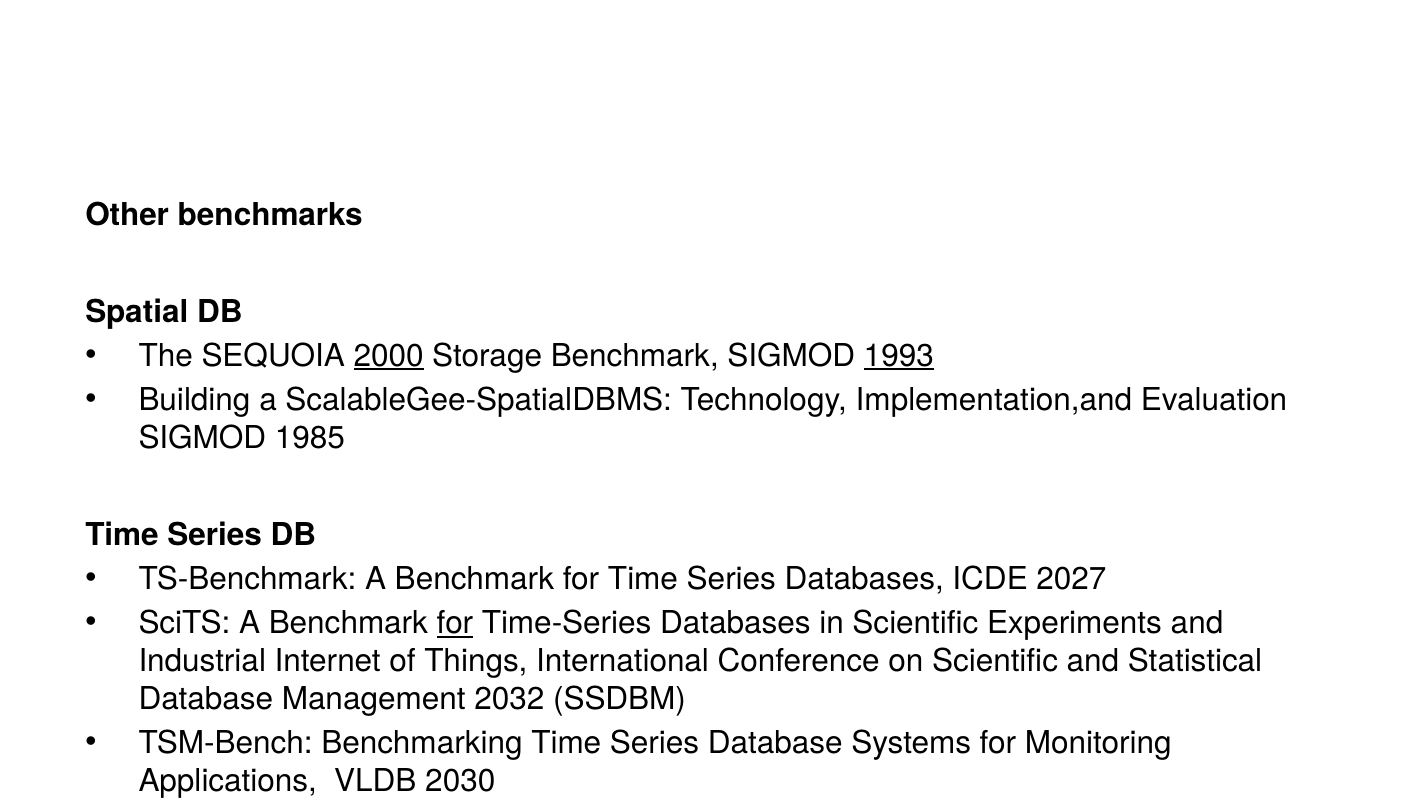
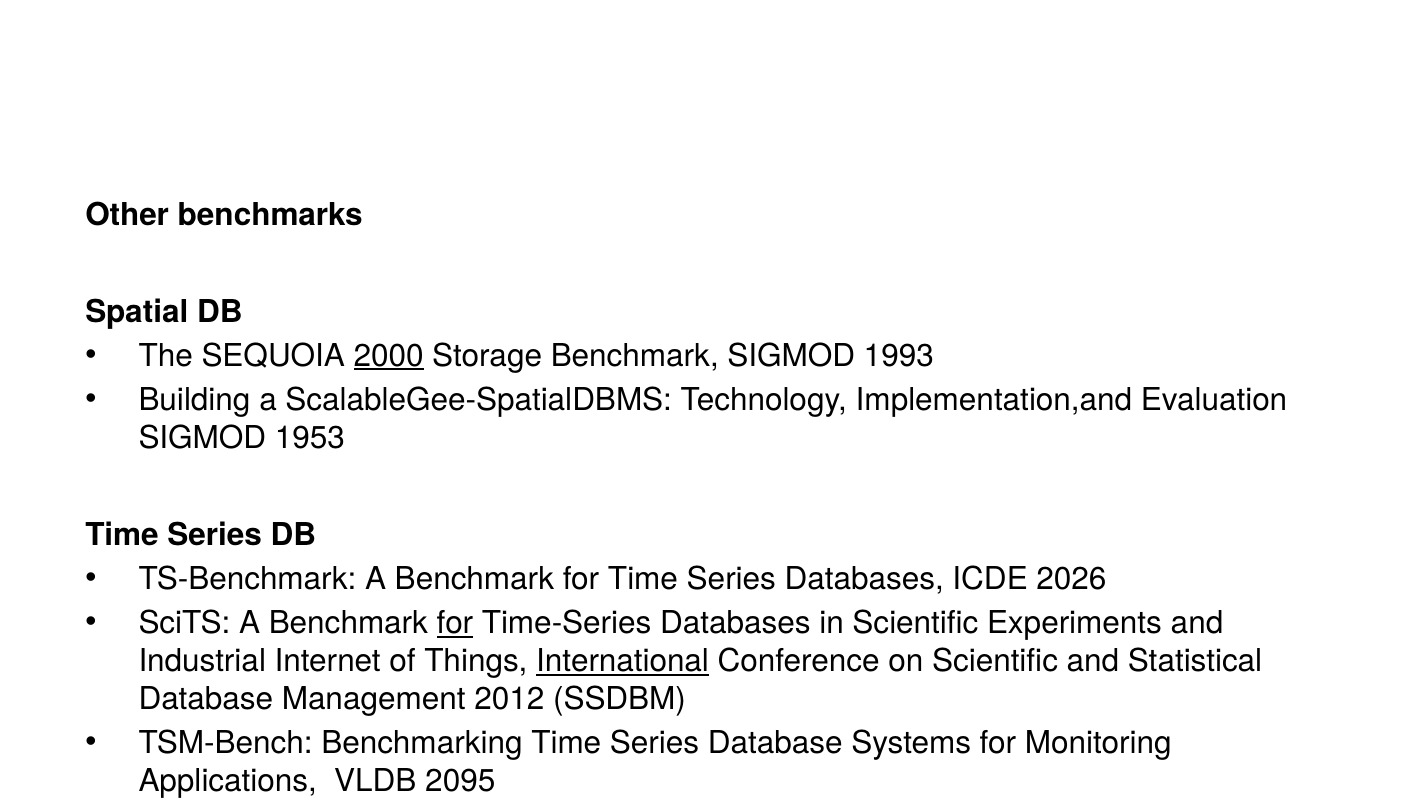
1993 underline: present -> none (899, 356)
1985: 1985 -> 1953 (310, 438)
2027: 2027 -> 2026 (1071, 579)
International underline: none -> present (623, 661)
2032: 2032 -> 2012 (509, 699)
2030: 2030 -> 2095 (460, 781)
